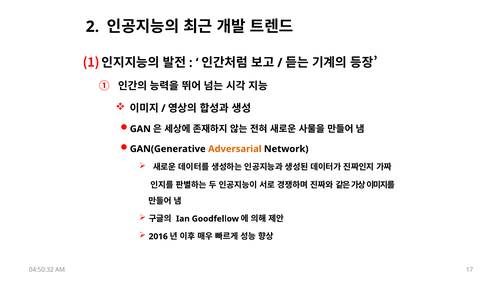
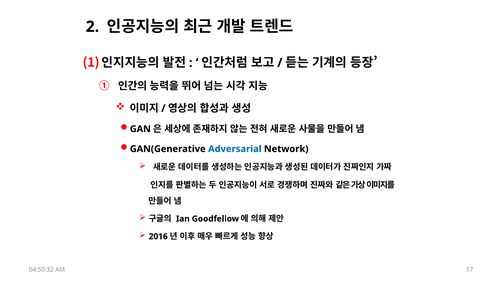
Adversarial colour: orange -> blue (235, 149)
